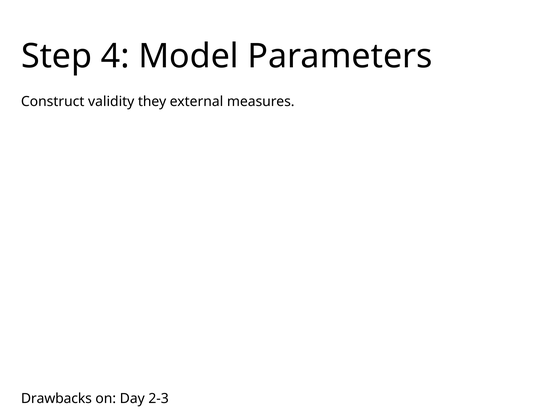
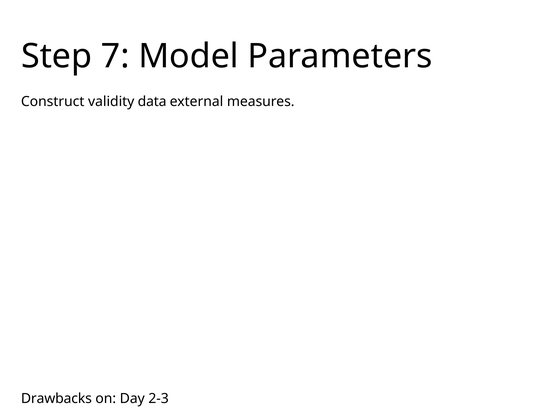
4: 4 -> 7 (115, 56)
they: they -> data (152, 101)
